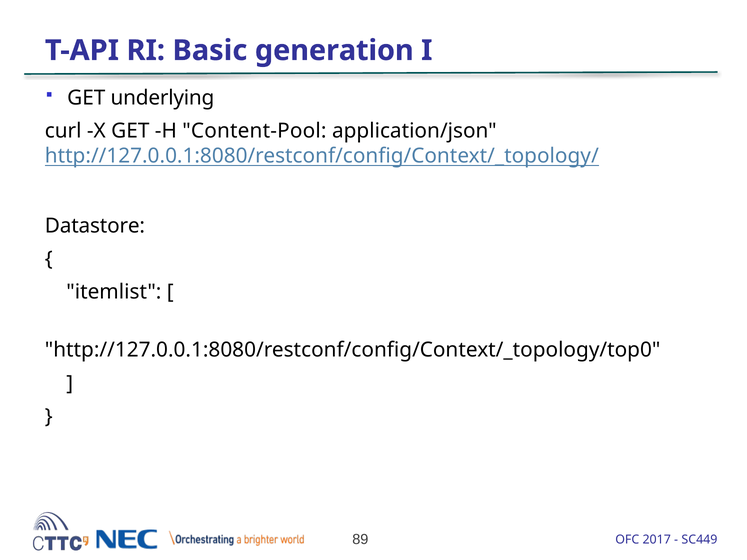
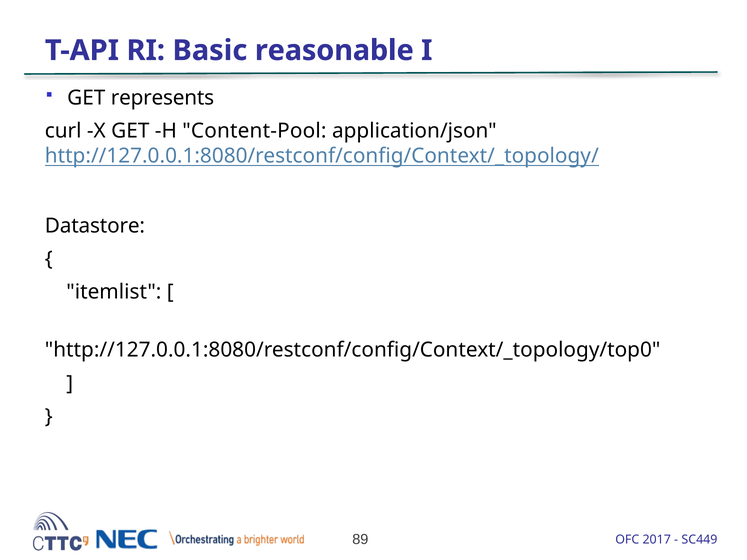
generation: generation -> reasonable (334, 50)
underlying: underlying -> represents (162, 98)
